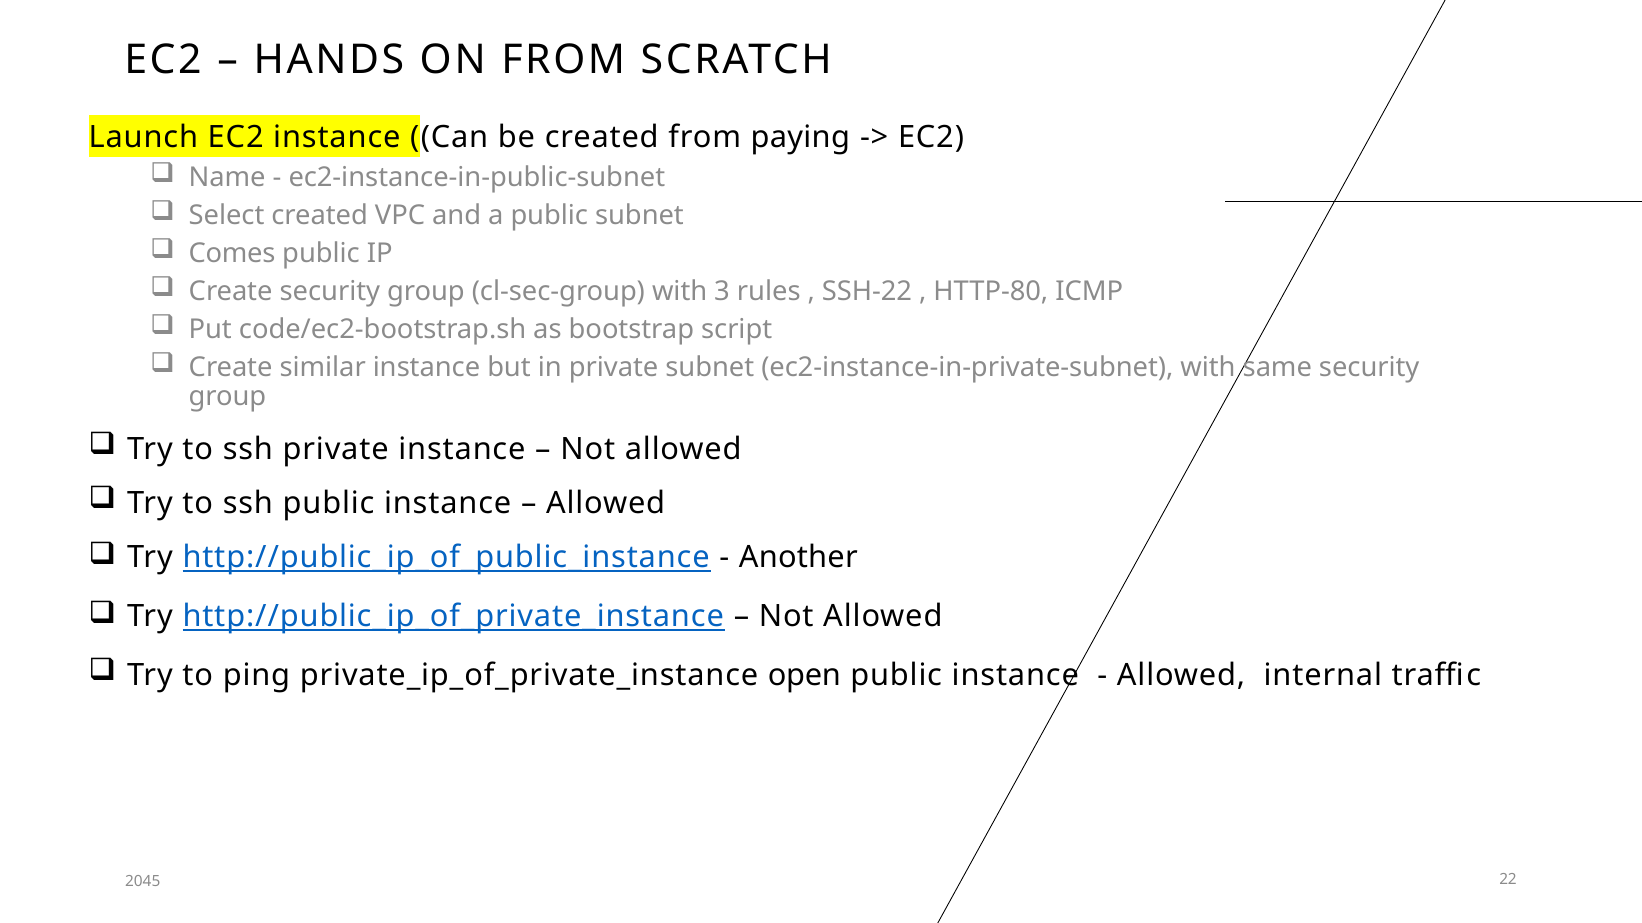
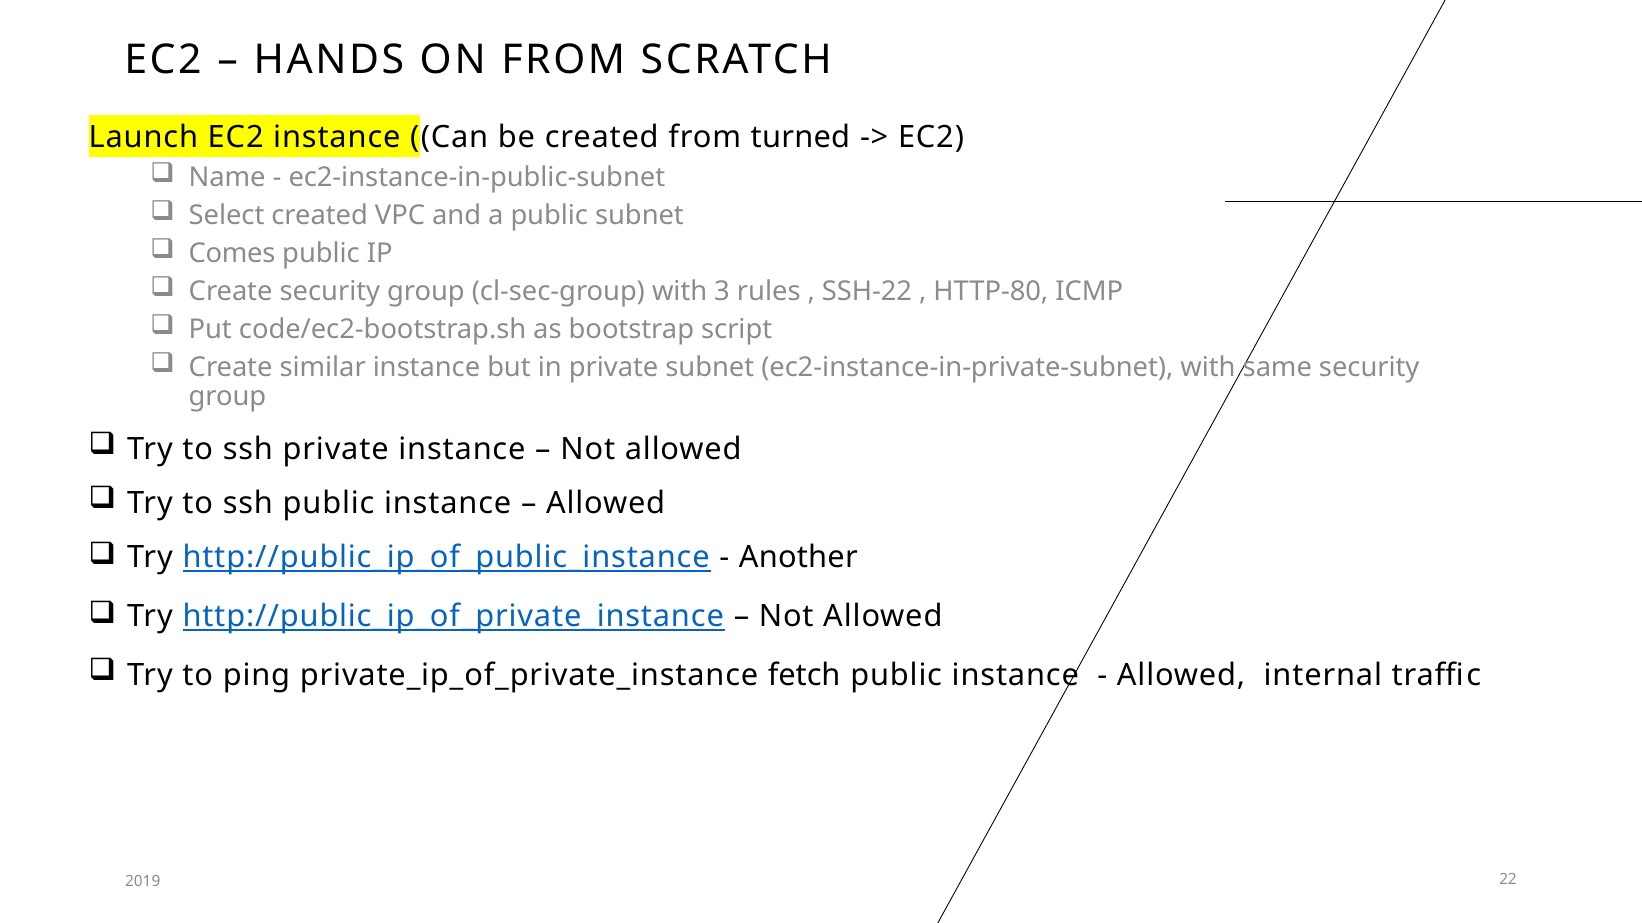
paying: paying -> turned (800, 138)
open: open -> fetch (804, 676)
2045: 2045 -> 2019 (143, 882)
